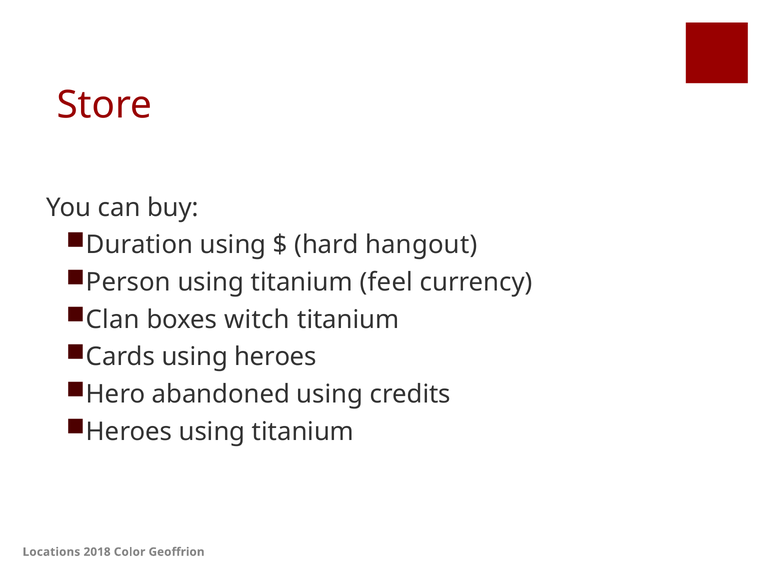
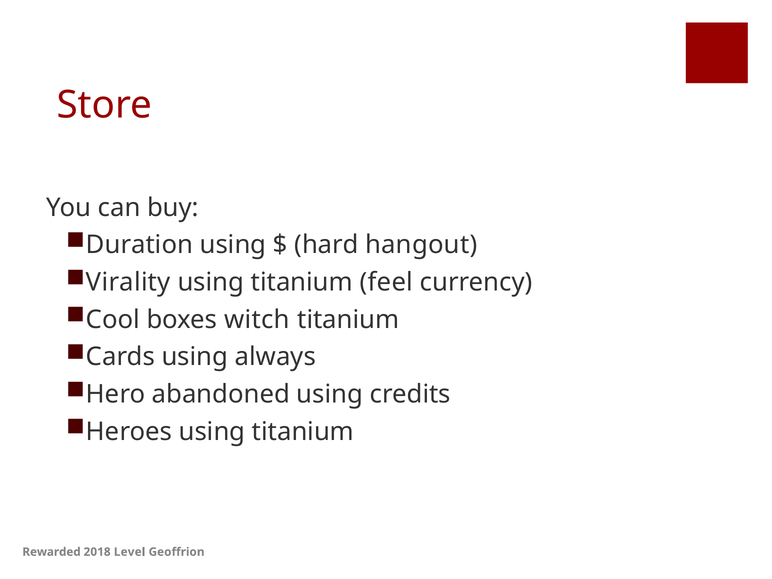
Person: Person -> Virality (128, 282)
Clan: Clan -> Cool (113, 320)
using heroes: heroes -> always (275, 357)
Locations: Locations -> Rewarded (52, 552)
Color: Color -> Level (130, 552)
